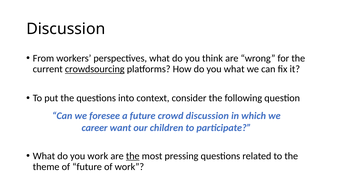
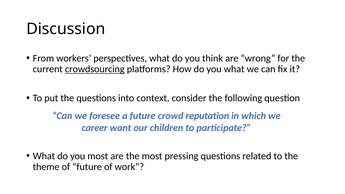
crowd discussion: discussion -> reputation (207, 116)
you work: work -> most (98, 156)
the underline: present -> none (133, 156)
